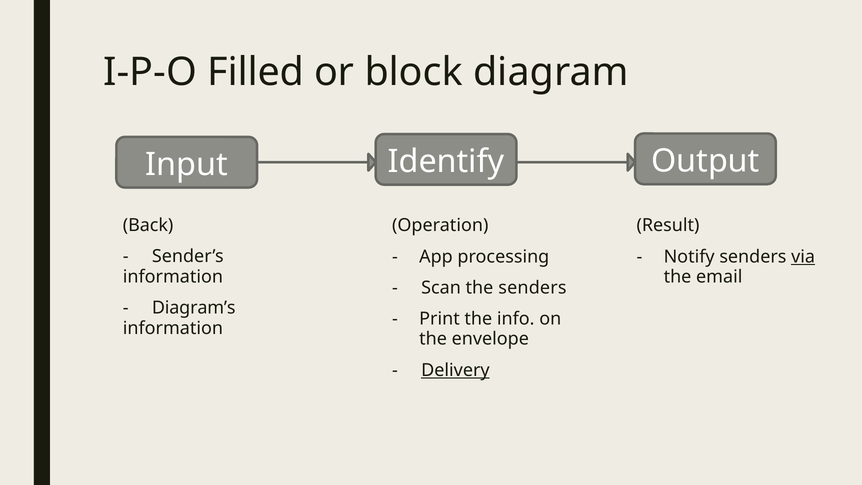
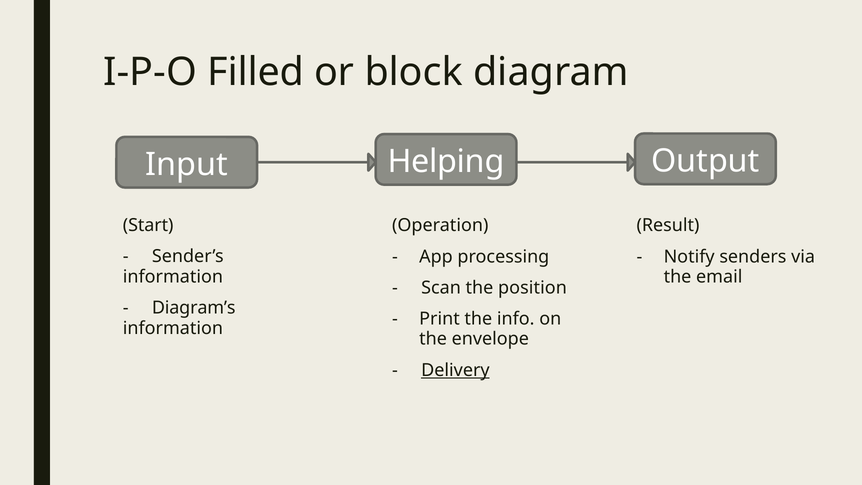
Identify: Identify -> Helping (446, 162)
Back: Back -> Start (148, 225)
via underline: present -> none (803, 257)
the senders: senders -> position (532, 288)
